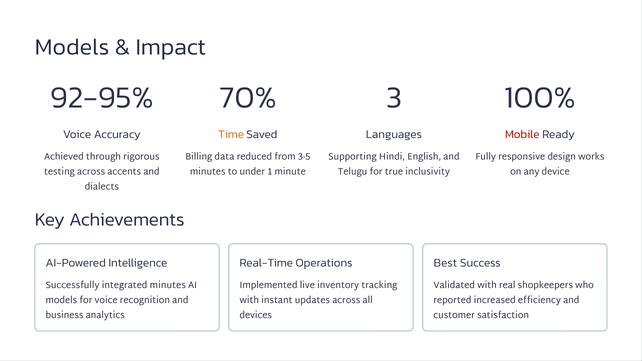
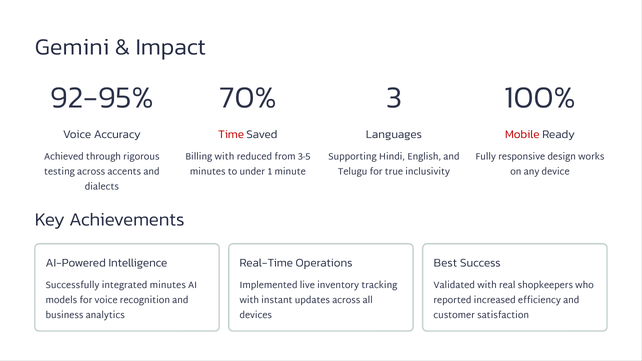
Models: Models -> Gemini (72, 47)
Time colour: orange -> red (231, 135)
Billing data: data -> with (224, 157)
